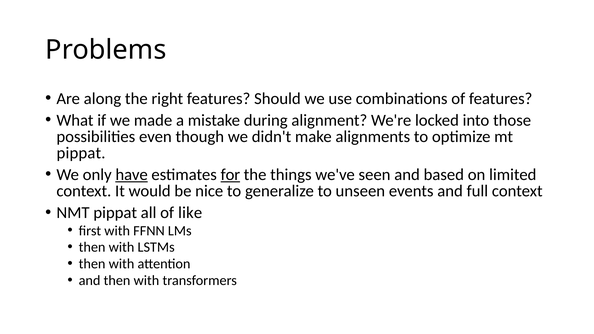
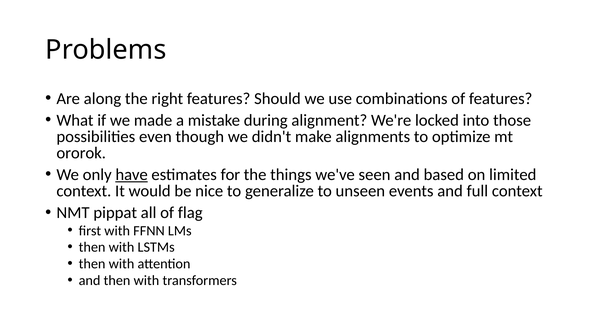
pippat: pippat -> ororok (81, 153)
for underline: present -> none (230, 175)
like: like -> flag (190, 213)
